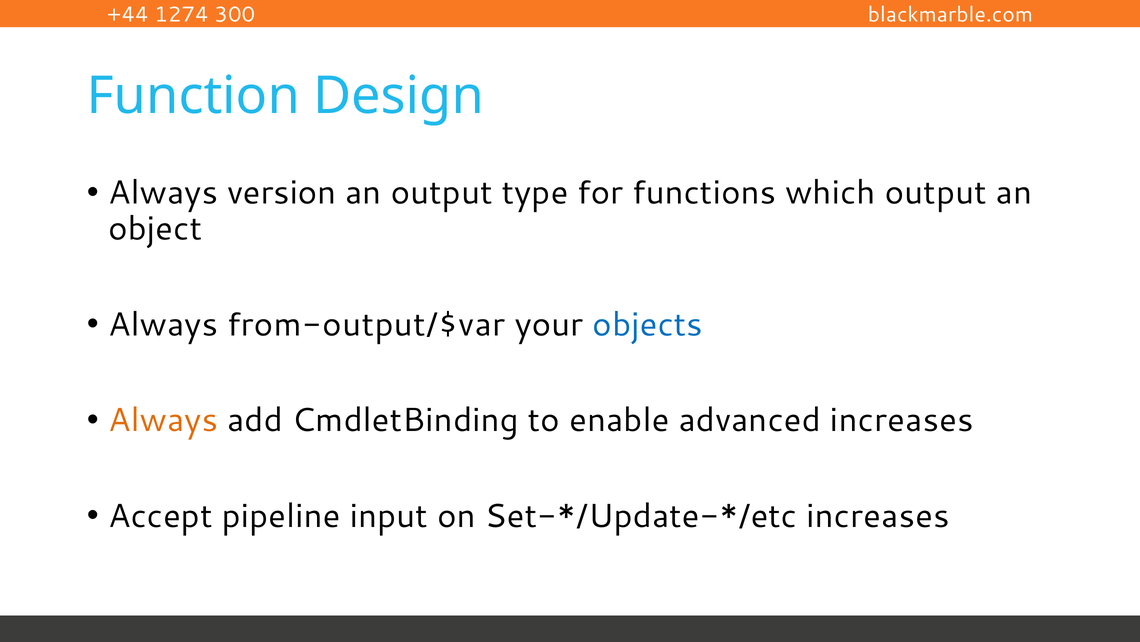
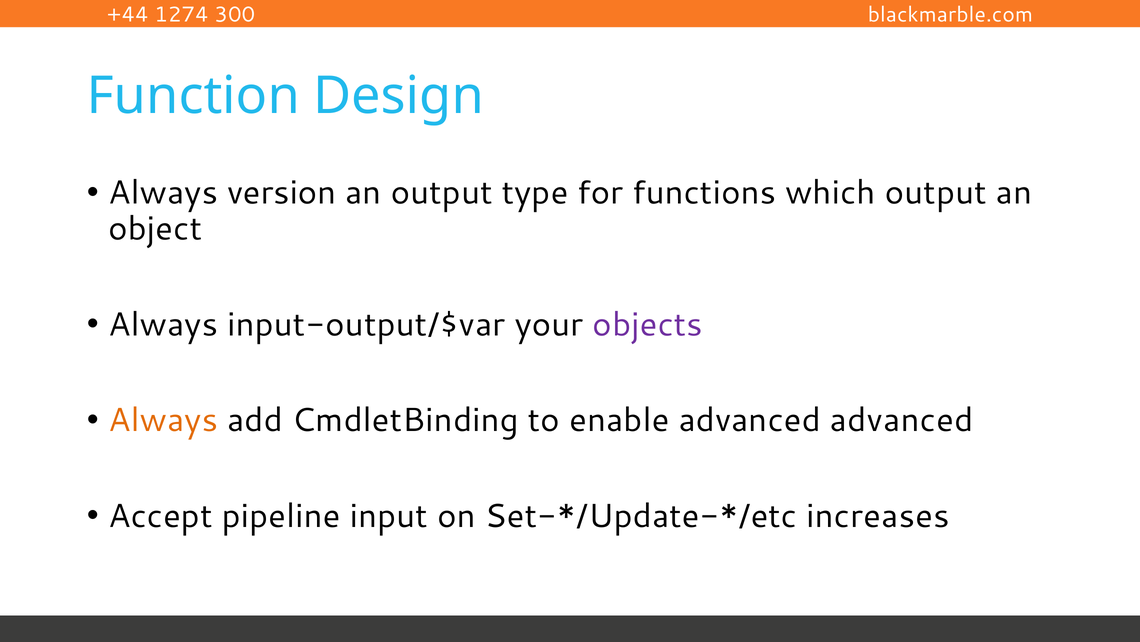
from-output/$var: from-output/$var -> input-output/$var (366, 324)
objects colour: blue -> purple (648, 324)
advanced increases: increases -> advanced (902, 420)
